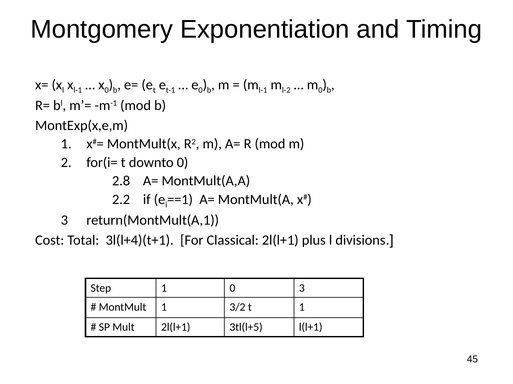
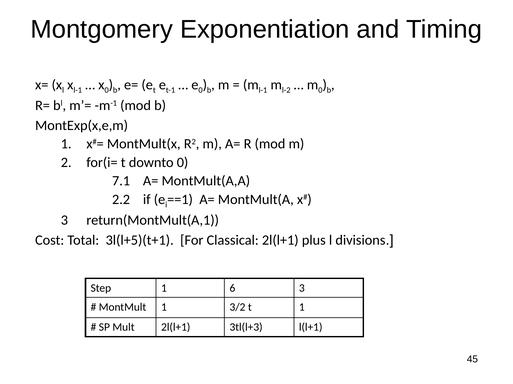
2.8: 2.8 -> 7.1 (121, 181)
3l(l+4)(t+1: 3l(l+4)(t+1 -> 3l(l+5)(t+1 (140, 241)
1 0: 0 -> 6 (232, 289)
3tl(l+5: 3tl(l+5 -> 3tl(l+3 (246, 328)
